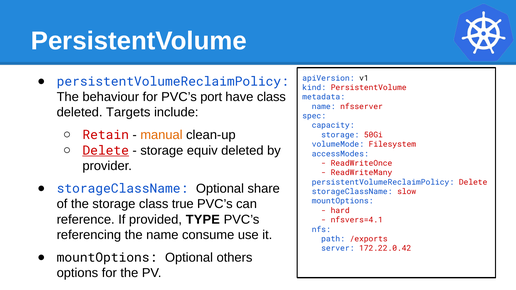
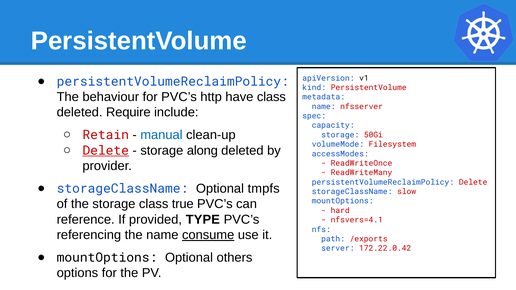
port: port -> http (211, 97)
Targets: Targets -> Require (128, 112)
manual colour: orange -> blue (161, 135)
equiv: equiv -> along (202, 151)
share: share -> tmpfs (264, 189)
consume underline: none -> present (208, 235)
